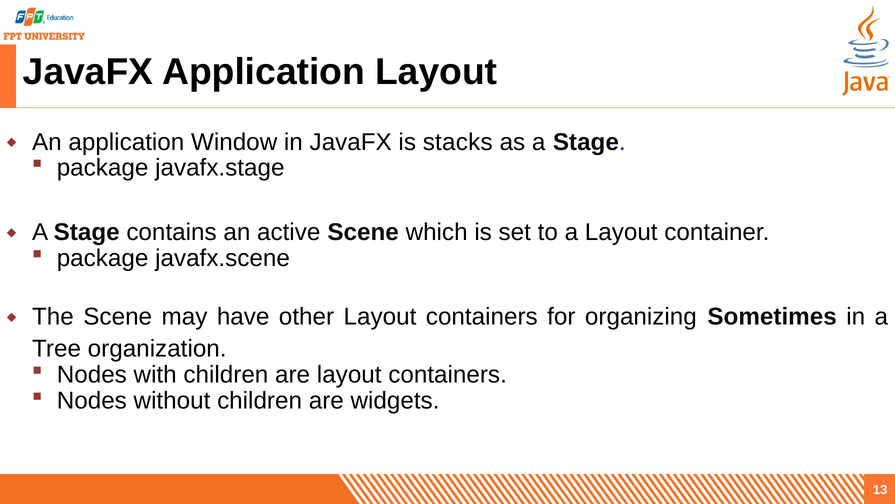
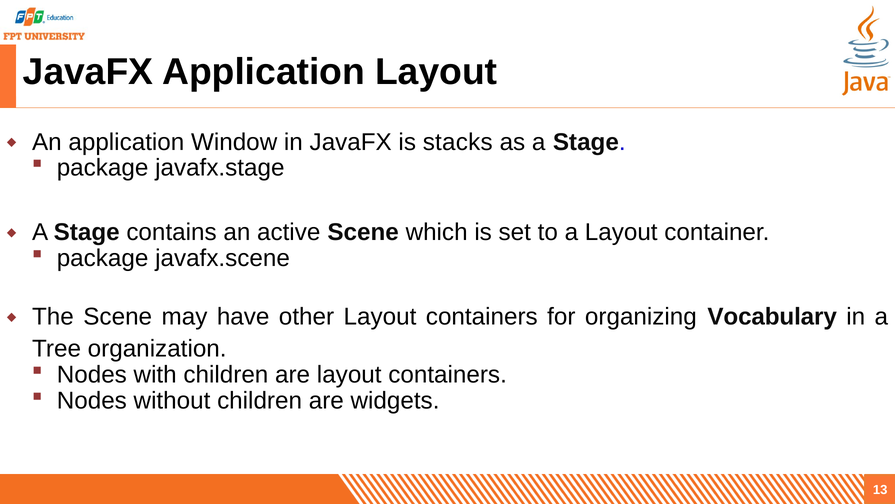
Sometimes: Sometimes -> Vocabulary (772, 316)
